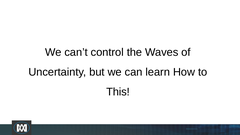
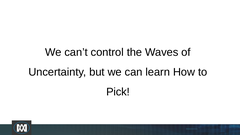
This: This -> Pick (118, 92)
